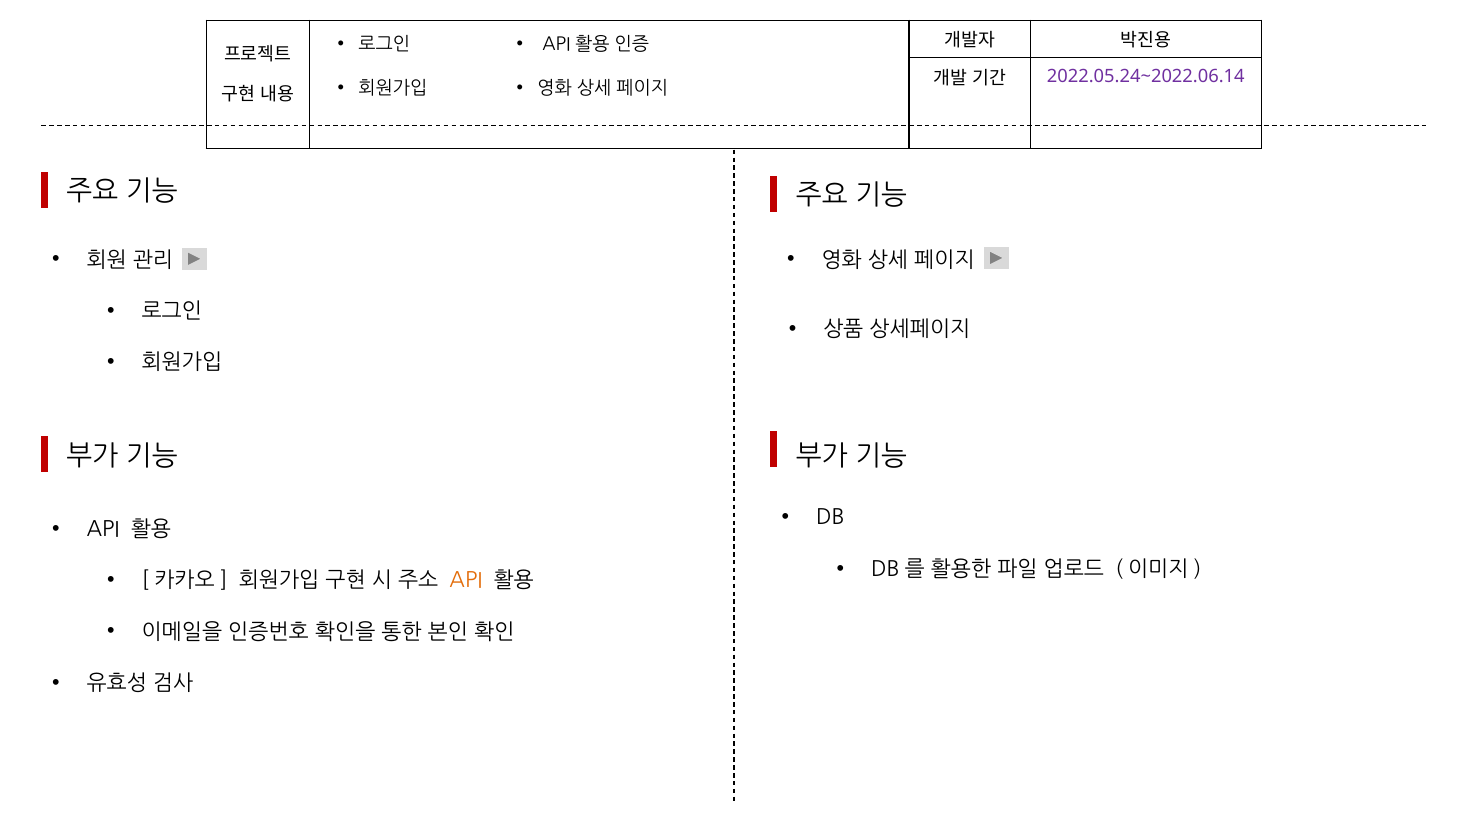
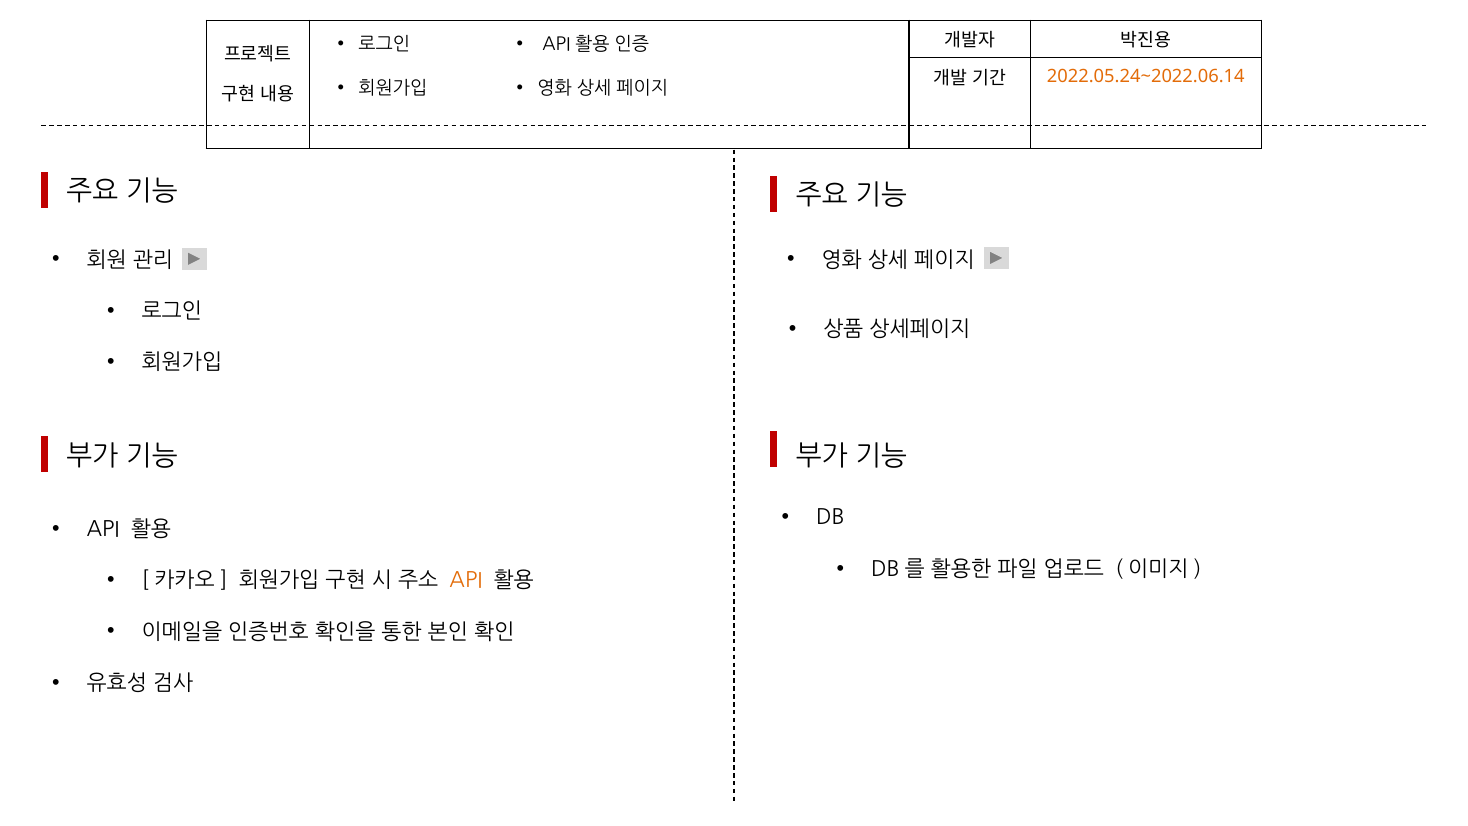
2022.05.24~2022.06.14 colour: purple -> orange (1146, 77)
